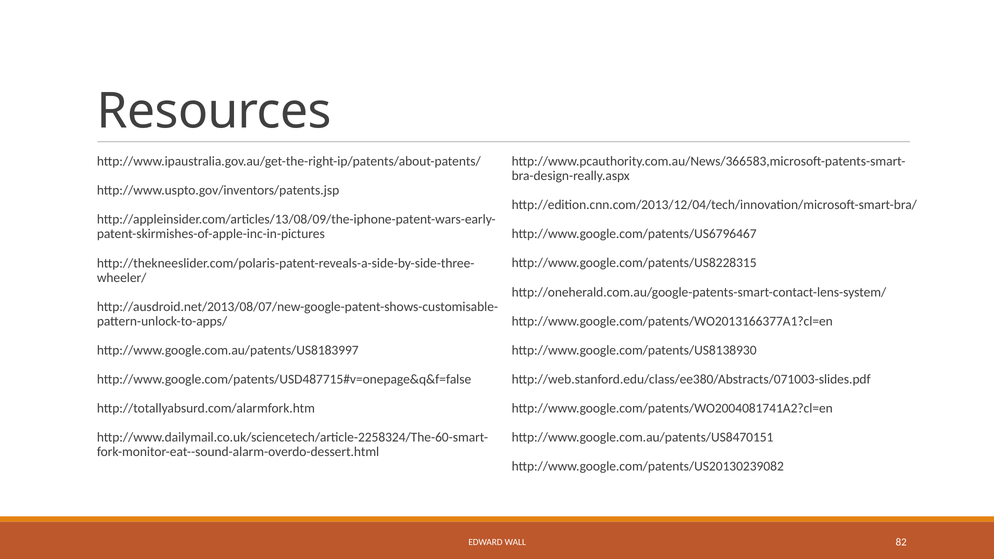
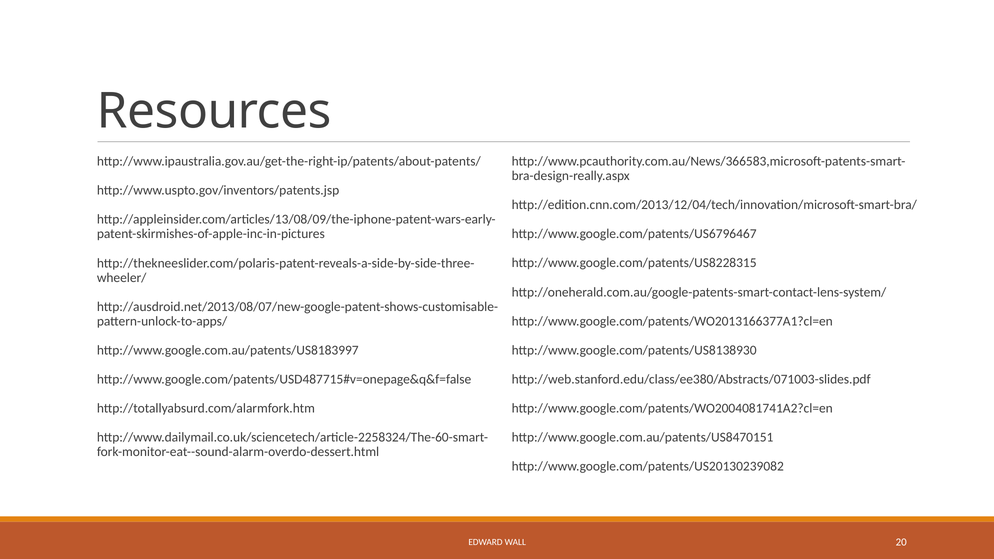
82: 82 -> 20 (901, 542)
